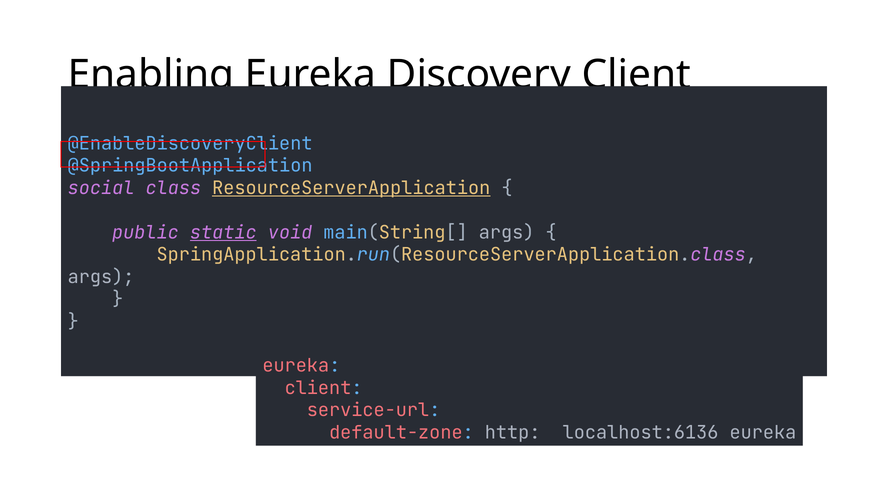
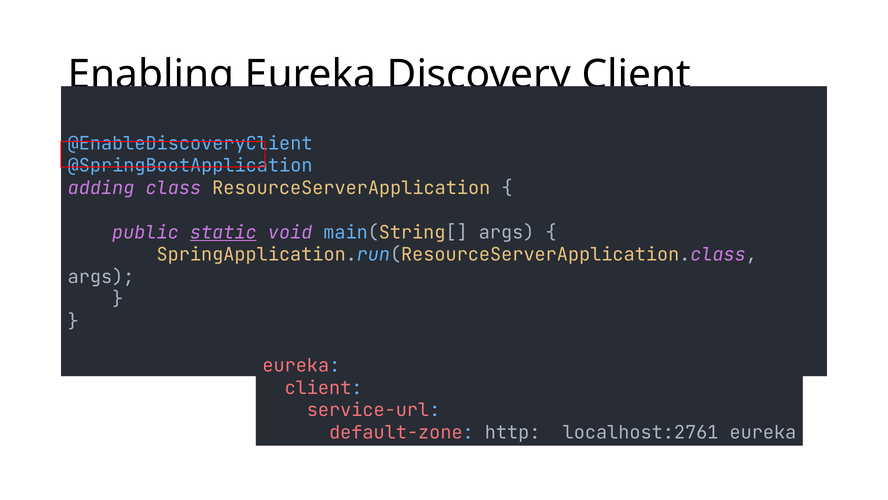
social: social -> adding (101, 188)
ResourceServerApplication underline: present -> none (351, 188)
http://localhost:6136/eureka: http://localhost:6136/eureka -> http://localhost:2761/eureka (641, 432)
